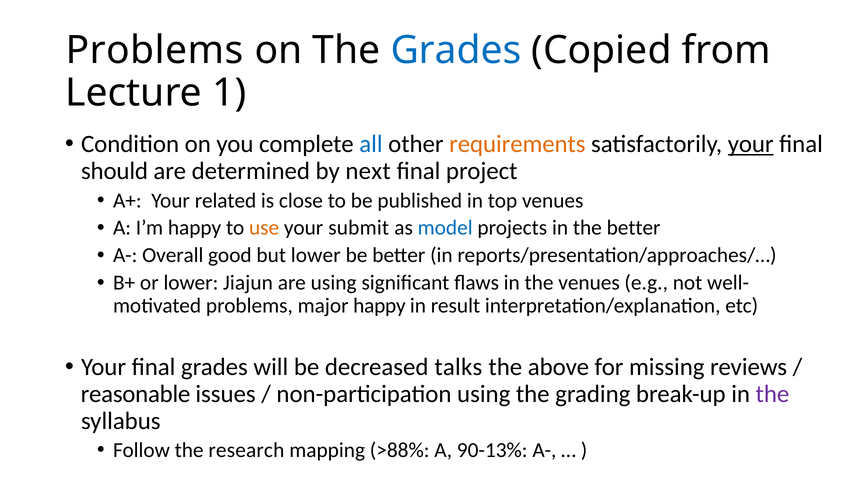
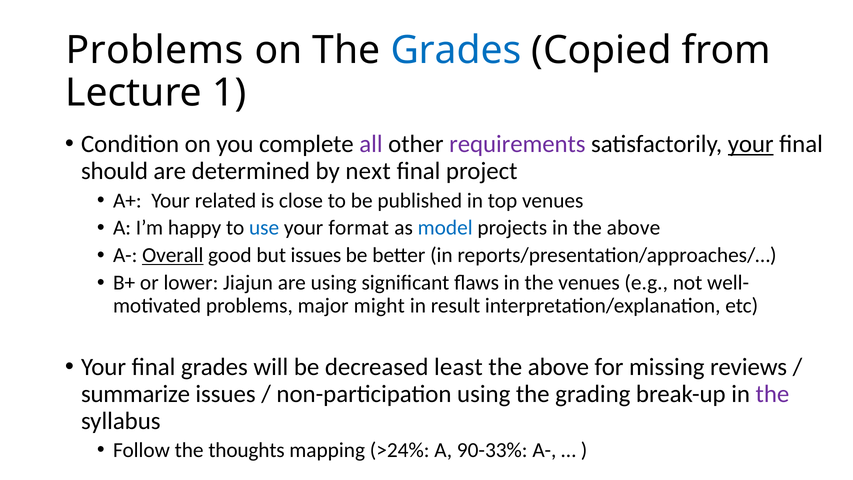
all colour: blue -> purple (371, 144)
requirements colour: orange -> purple (517, 144)
use colour: orange -> blue (264, 228)
submit: submit -> format (359, 228)
in the better: better -> above (633, 228)
Overall underline: none -> present (173, 255)
but lower: lower -> issues (316, 255)
major happy: happy -> might (379, 306)
talks: talks -> least (458, 367)
reasonable: reasonable -> summarize (136, 394)
research: research -> thoughts (247, 450)
>88%: >88% -> >24% (400, 450)
90-13%: 90-13% -> 90-33% (492, 450)
